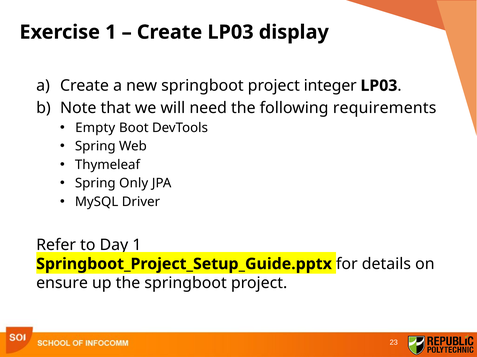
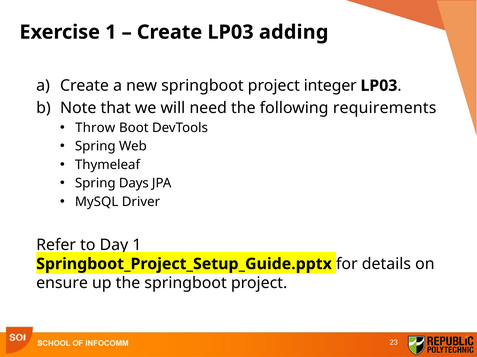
display: display -> adding (294, 32)
Empty: Empty -> Throw (95, 128)
Only: Only -> Days (134, 184)
